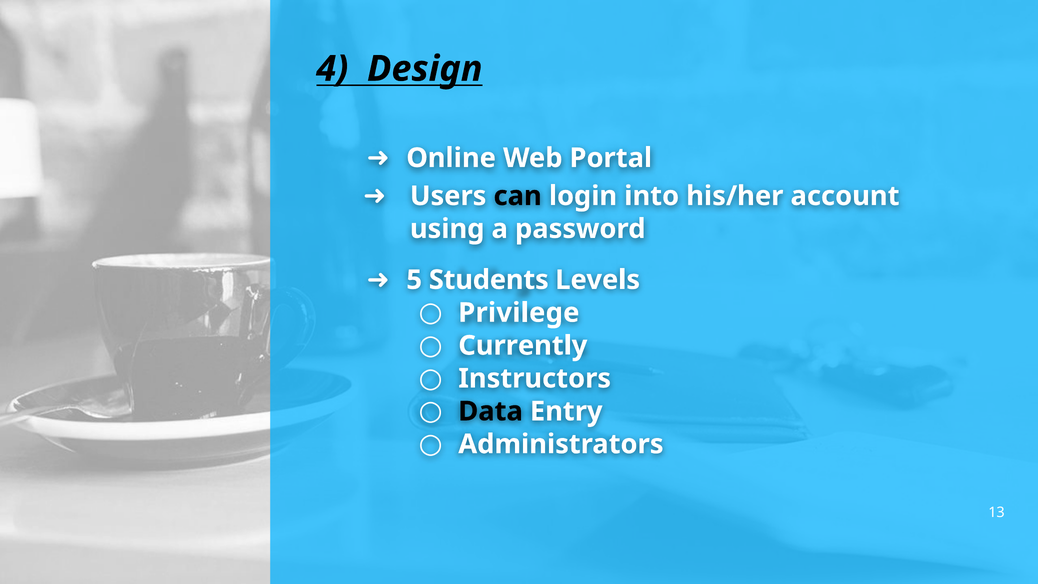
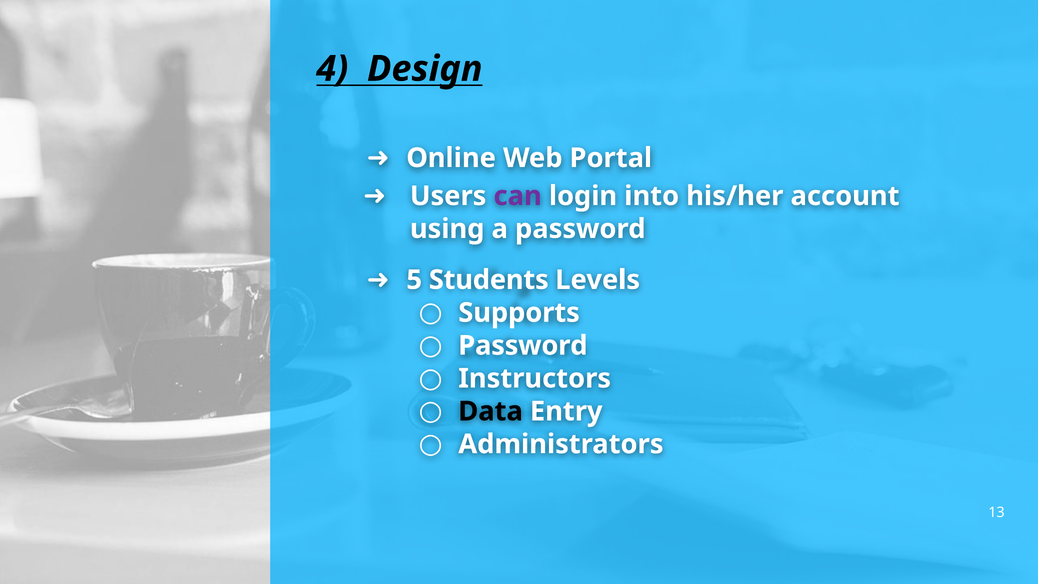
can colour: black -> purple (518, 196)
Privilege: Privilege -> Supports (519, 313)
Currently: Currently -> Password (523, 346)
